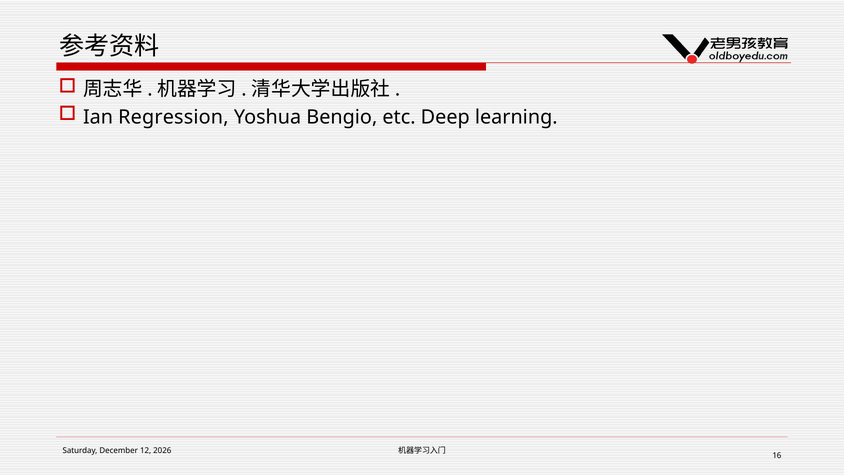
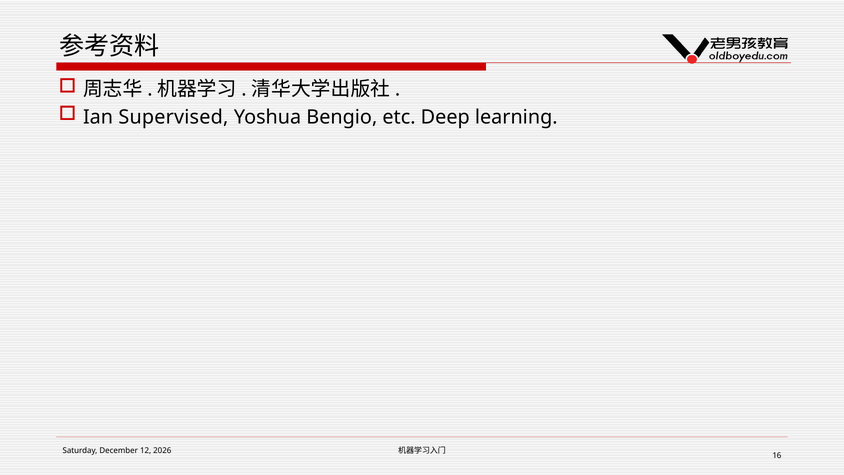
Regression: Regression -> Supervised (173, 117)
